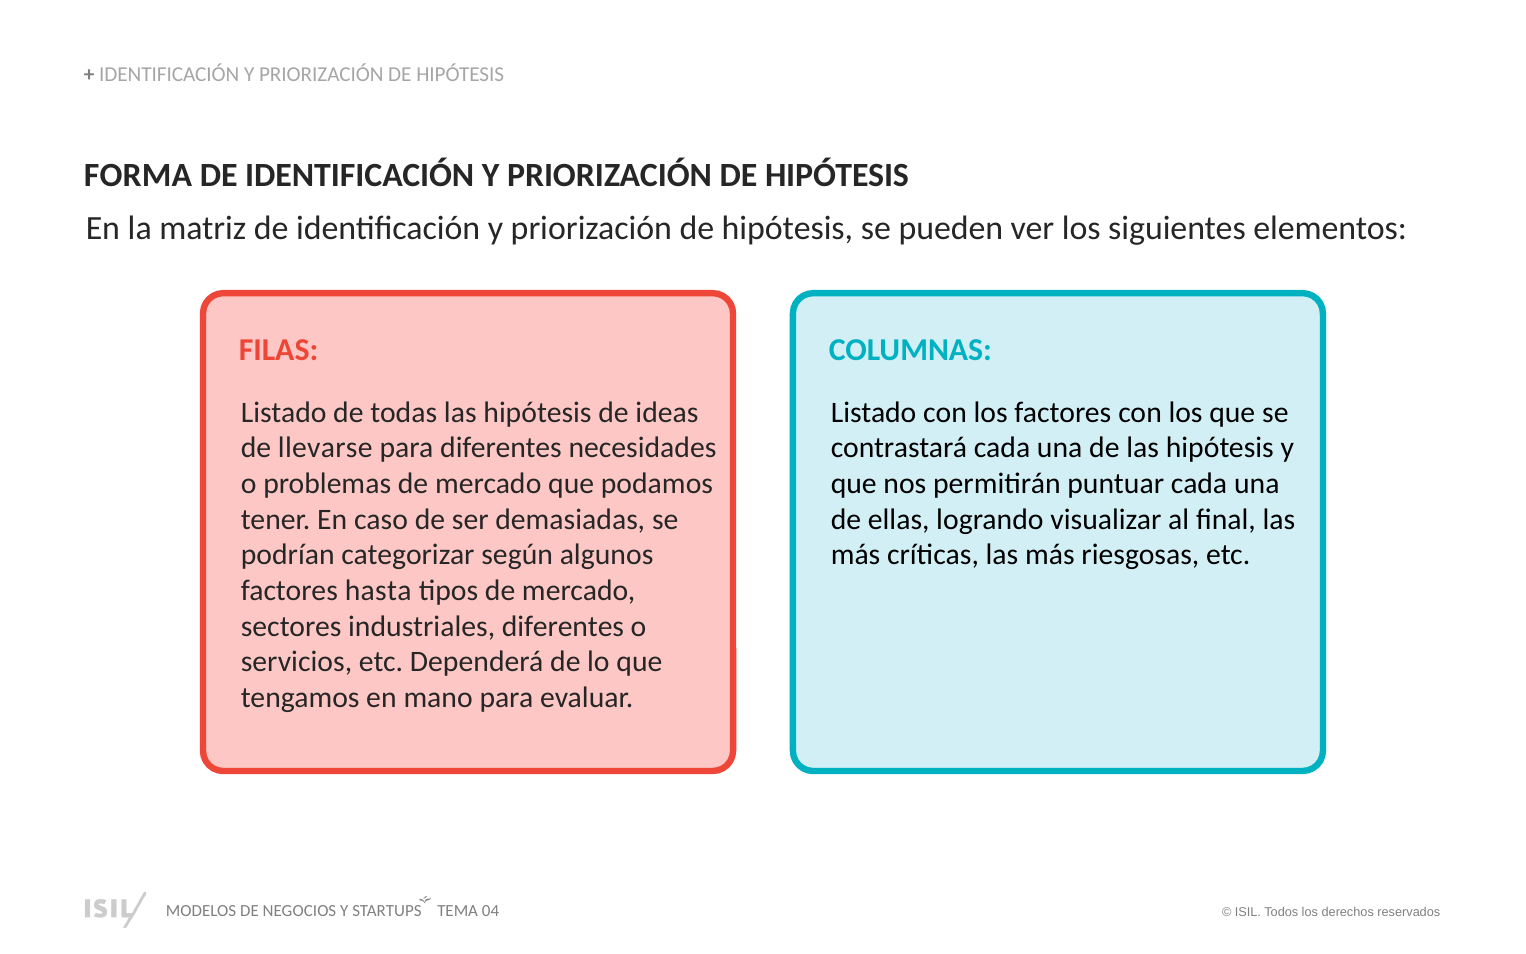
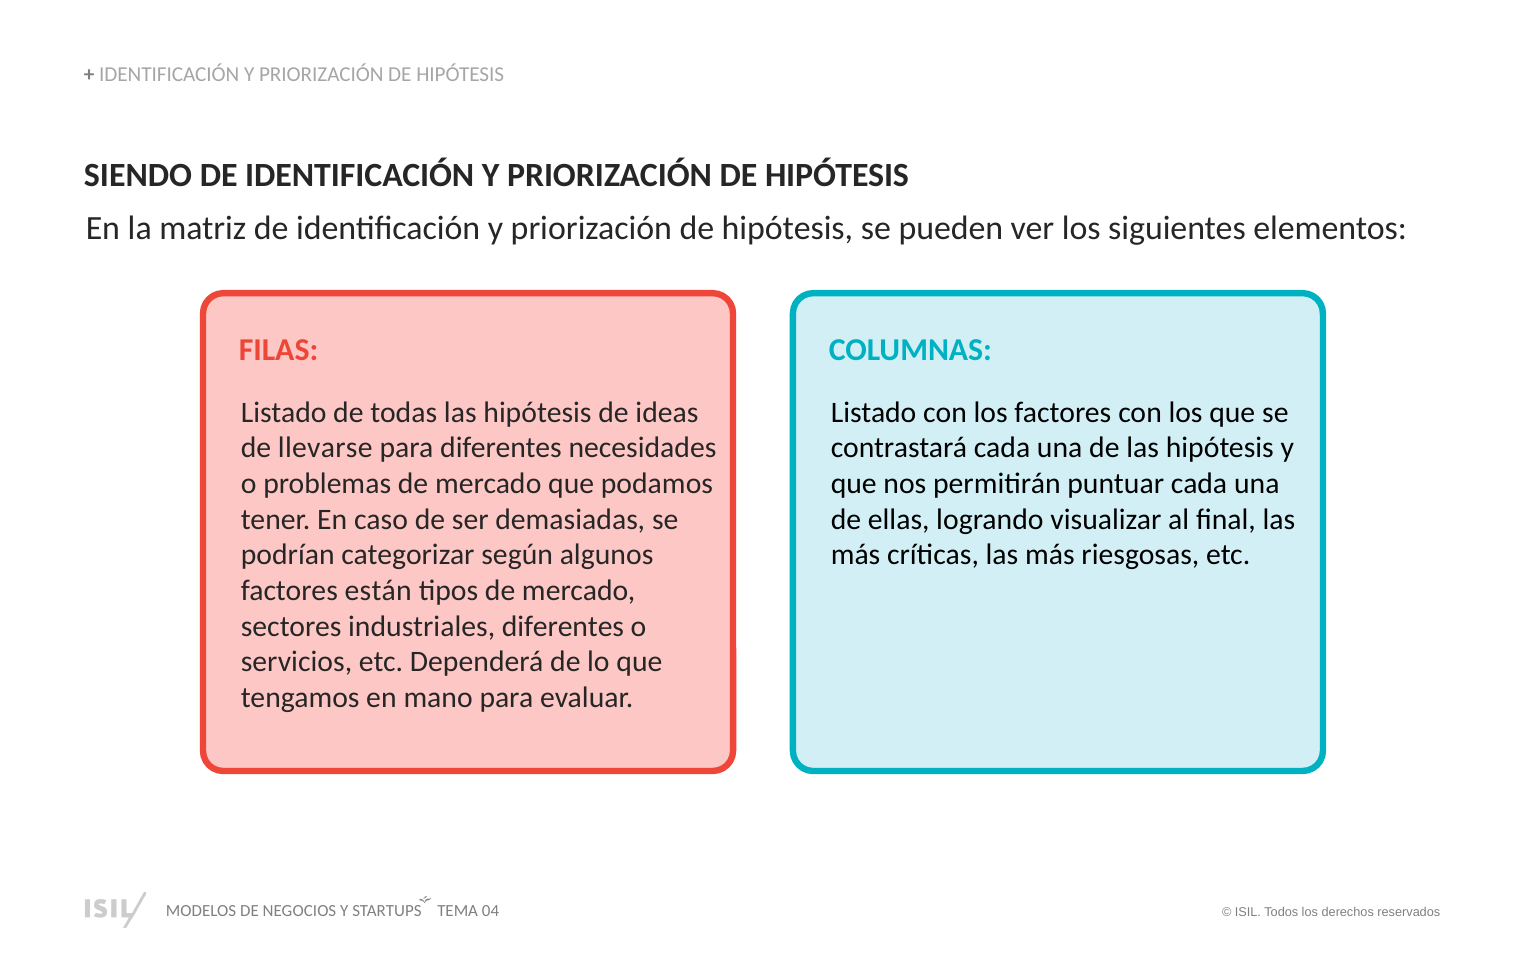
FORMA: FORMA -> SIENDO (138, 175)
hasta: hasta -> están (378, 591)
